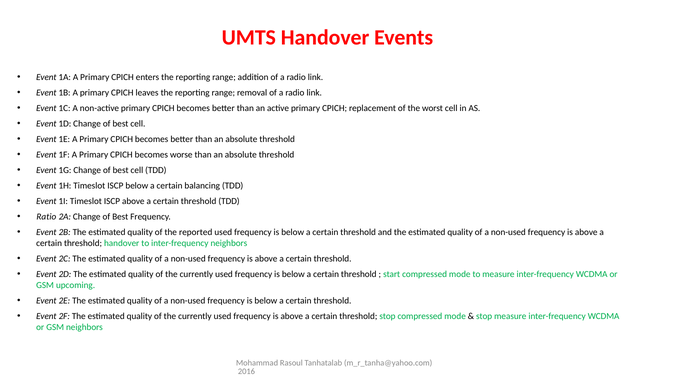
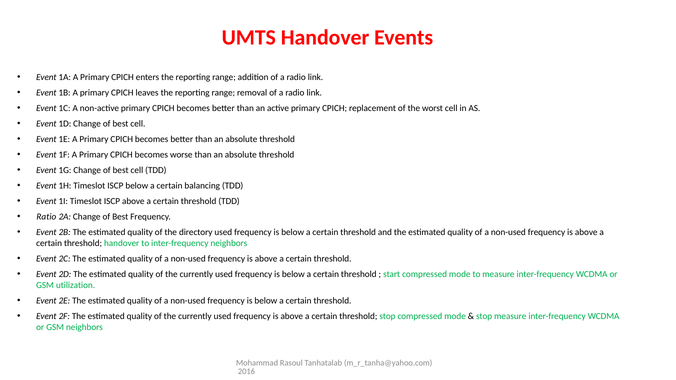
reported: reported -> directory (196, 232)
upcoming: upcoming -> utilization (76, 285)
